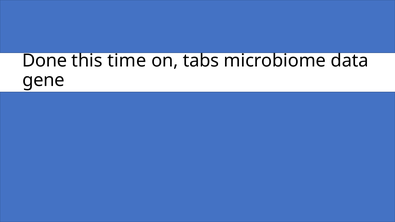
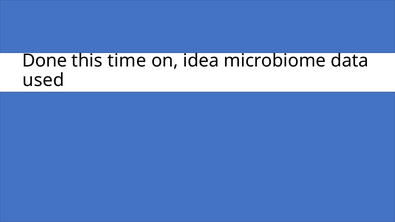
tabs: tabs -> idea (201, 61)
gene: gene -> used (43, 80)
